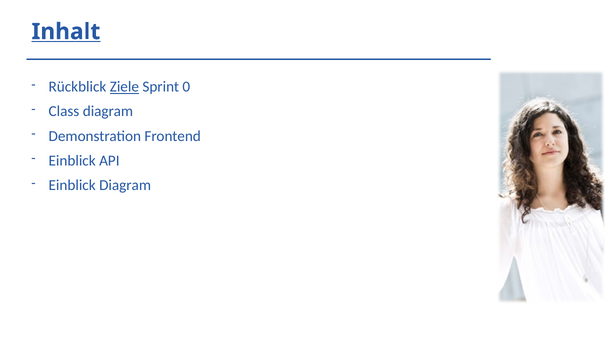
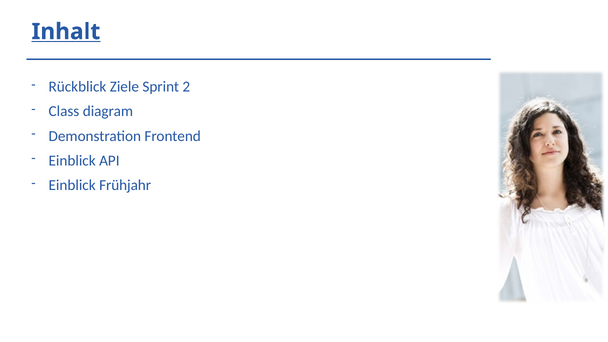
Ziele underline: present -> none (124, 87)
0: 0 -> 2 (186, 87)
Einblick Diagram: Diagram -> Frühjahr (125, 185)
